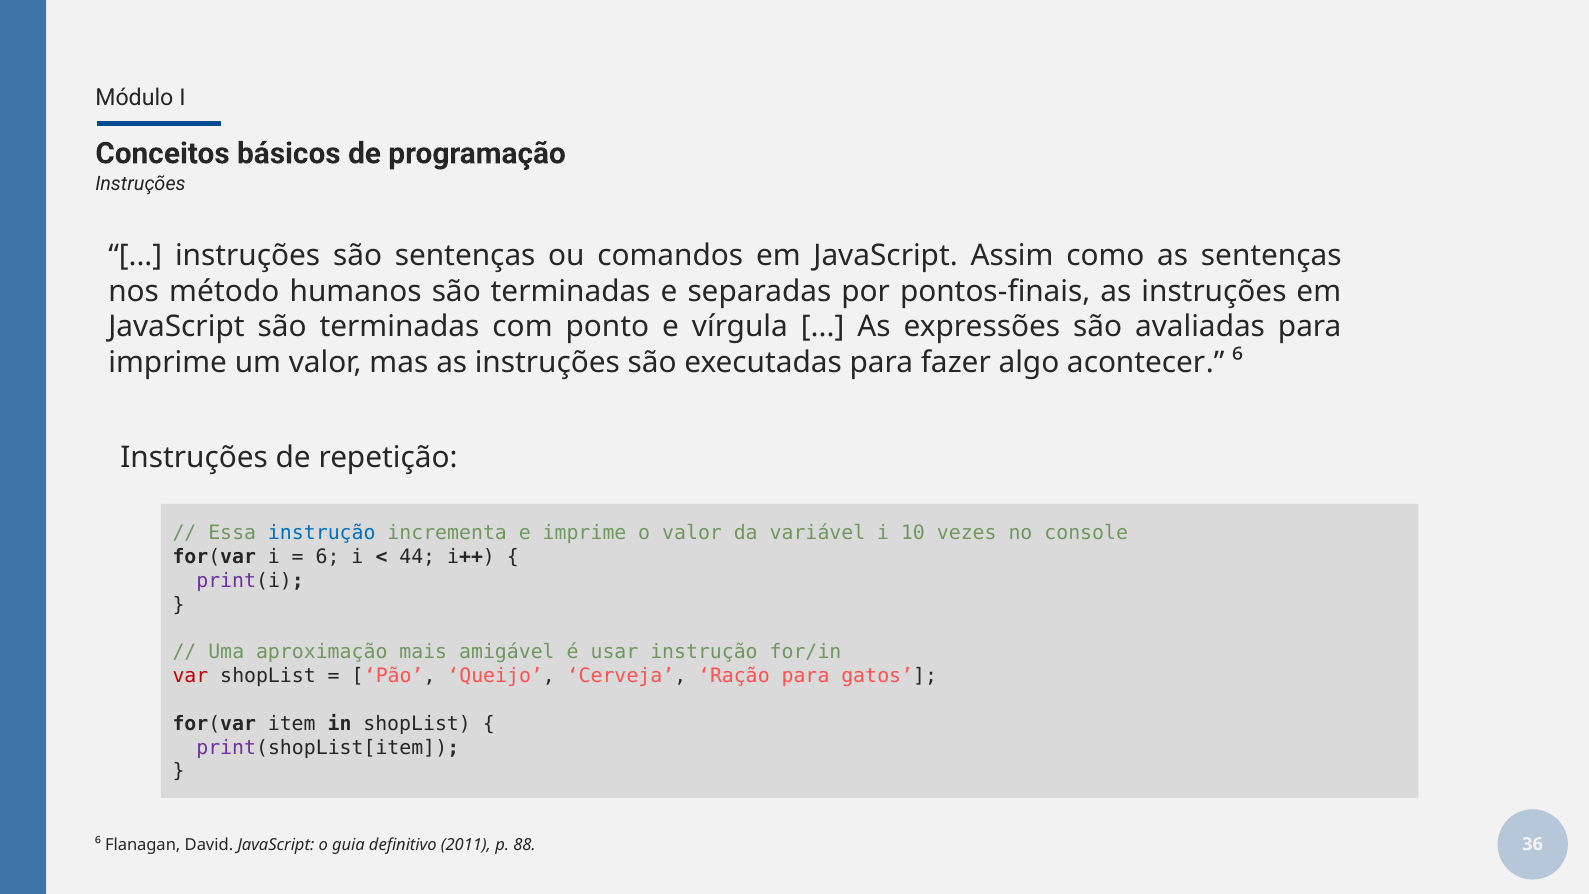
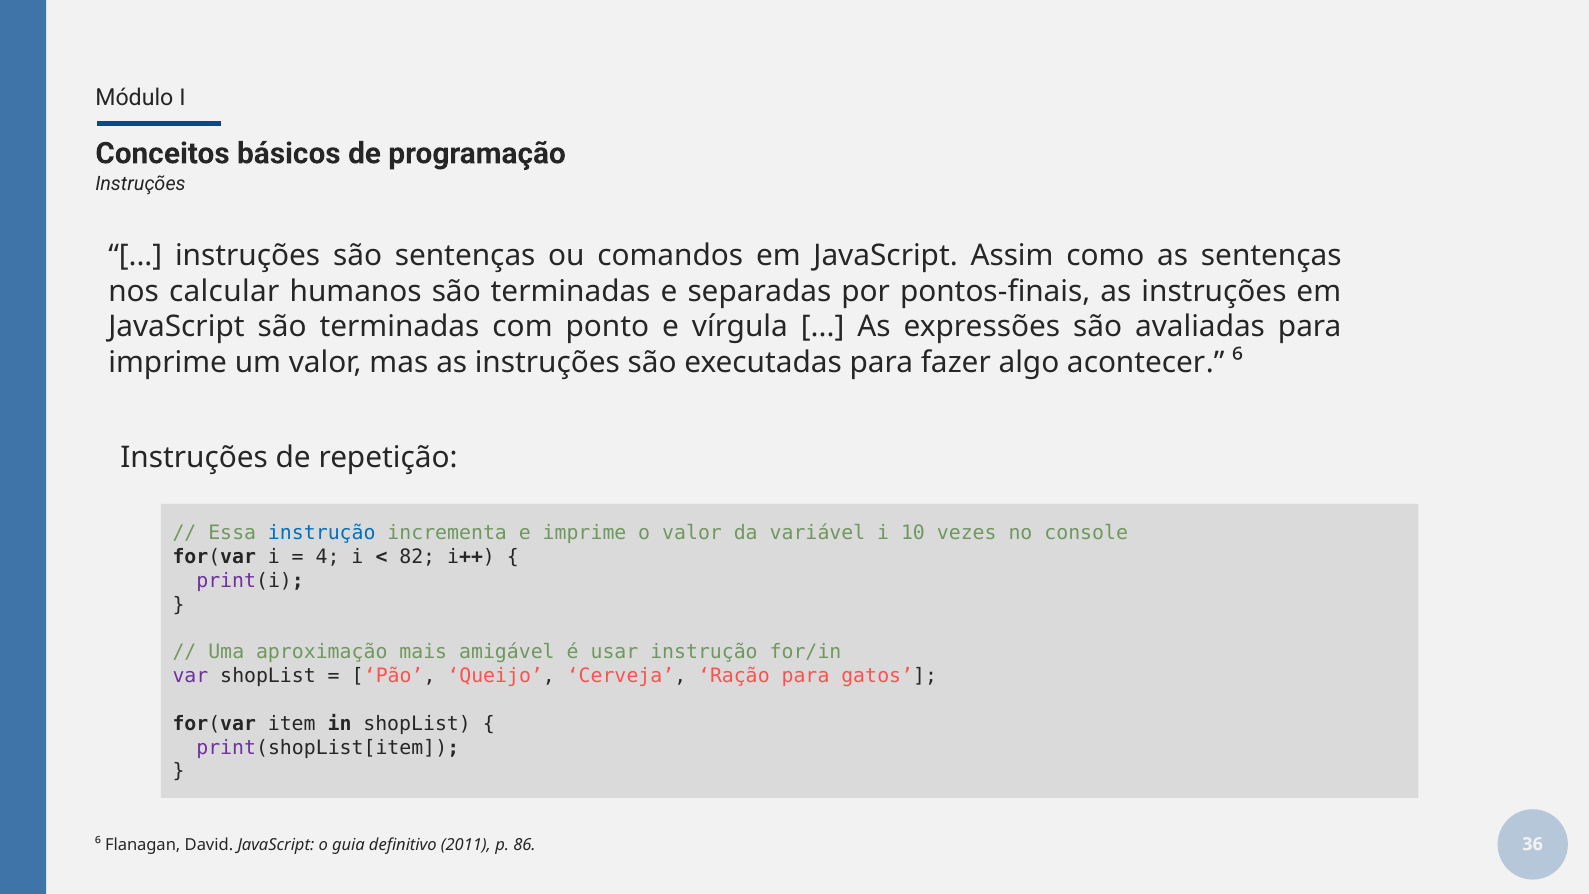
método: método -> calcular (224, 291)
6: 6 -> 4 (328, 557)
44: 44 -> 82 (417, 557)
var colour: red -> purple (190, 676)
88: 88 -> 86 (525, 845)
